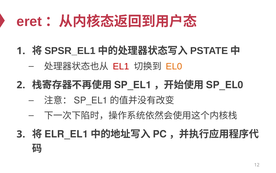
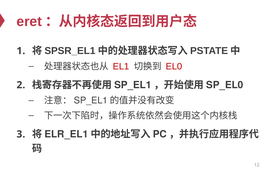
EL0 colour: orange -> red (174, 66)
